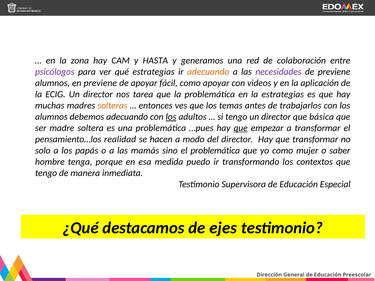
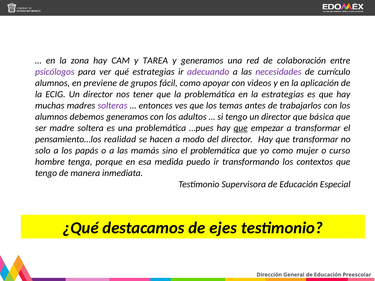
HASTA: HASTA -> TAREA (155, 61)
adecuando colour: orange -> purple (208, 72)
de previene: previene -> currículo (334, 72)
de apoyar: apoyar -> grupos (144, 83)
tarea: tarea -> tener (143, 94)
solteras colour: orange -> purple (113, 106)
debemos adecuando: adecuando -> generamos (127, 117)
los underline: present -> none (171, 117)
saber: saber -> curso (340, 151)
